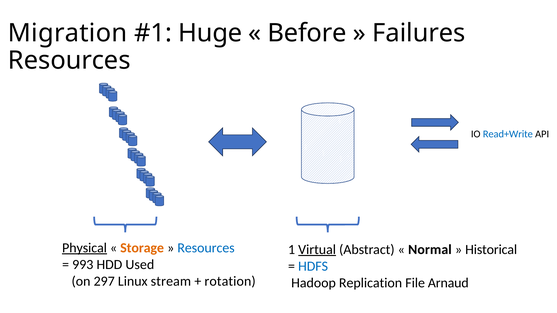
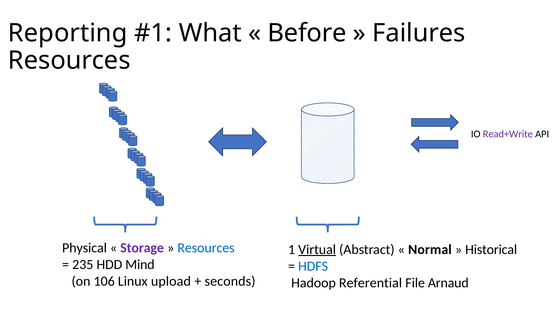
Migration: Migration -> Reporting (68, 33)
Huge: Huge -> What (210, 33)
Read+Write colour: blue -> purple (508, 134)
Physical underline: present -> none (85, 248)
Storage colour: orange -> purple (142, 248)
993: 993 -> 235 (83, 265)
Used: Used -> Mind (140, 265)
297: 297 -> 106 (104, 281)
stream: stream -> upload (171, 281)
rotation: rotation -> seconds (230, 281)
Replication: Replication -> Referential (371, 283)
